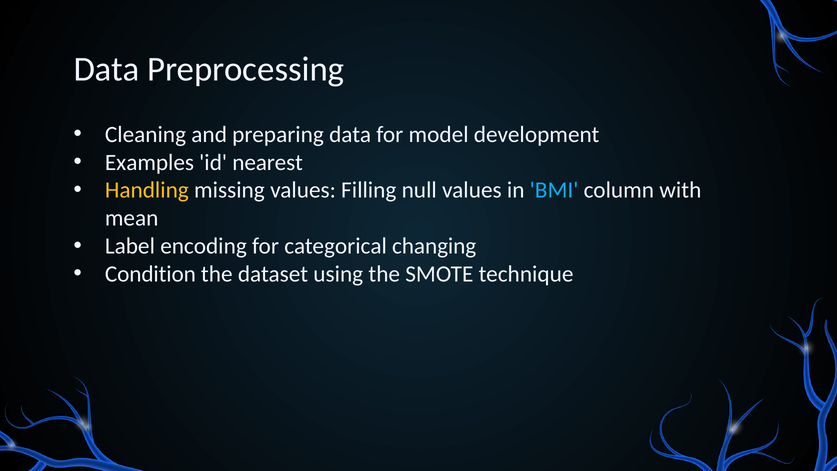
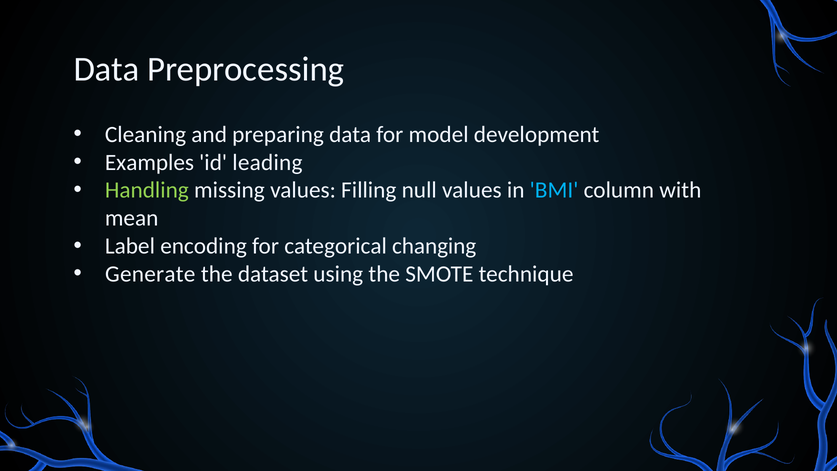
nearest: nearest -> leading (267, 162)
Handling colour: yellow -> light green (147, 190)
Condition: Condition -> Generate (150, 274)
